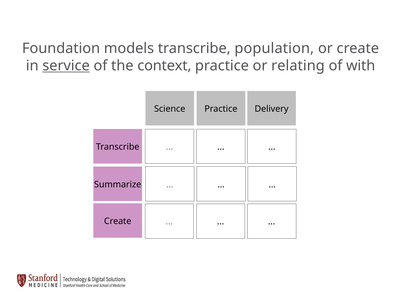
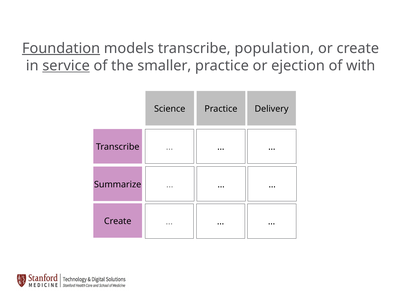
Foundation underline: none -> present (61, 48)
context: context -> smaller (164, 66)
relating: relating -> ejection (298, 66)
